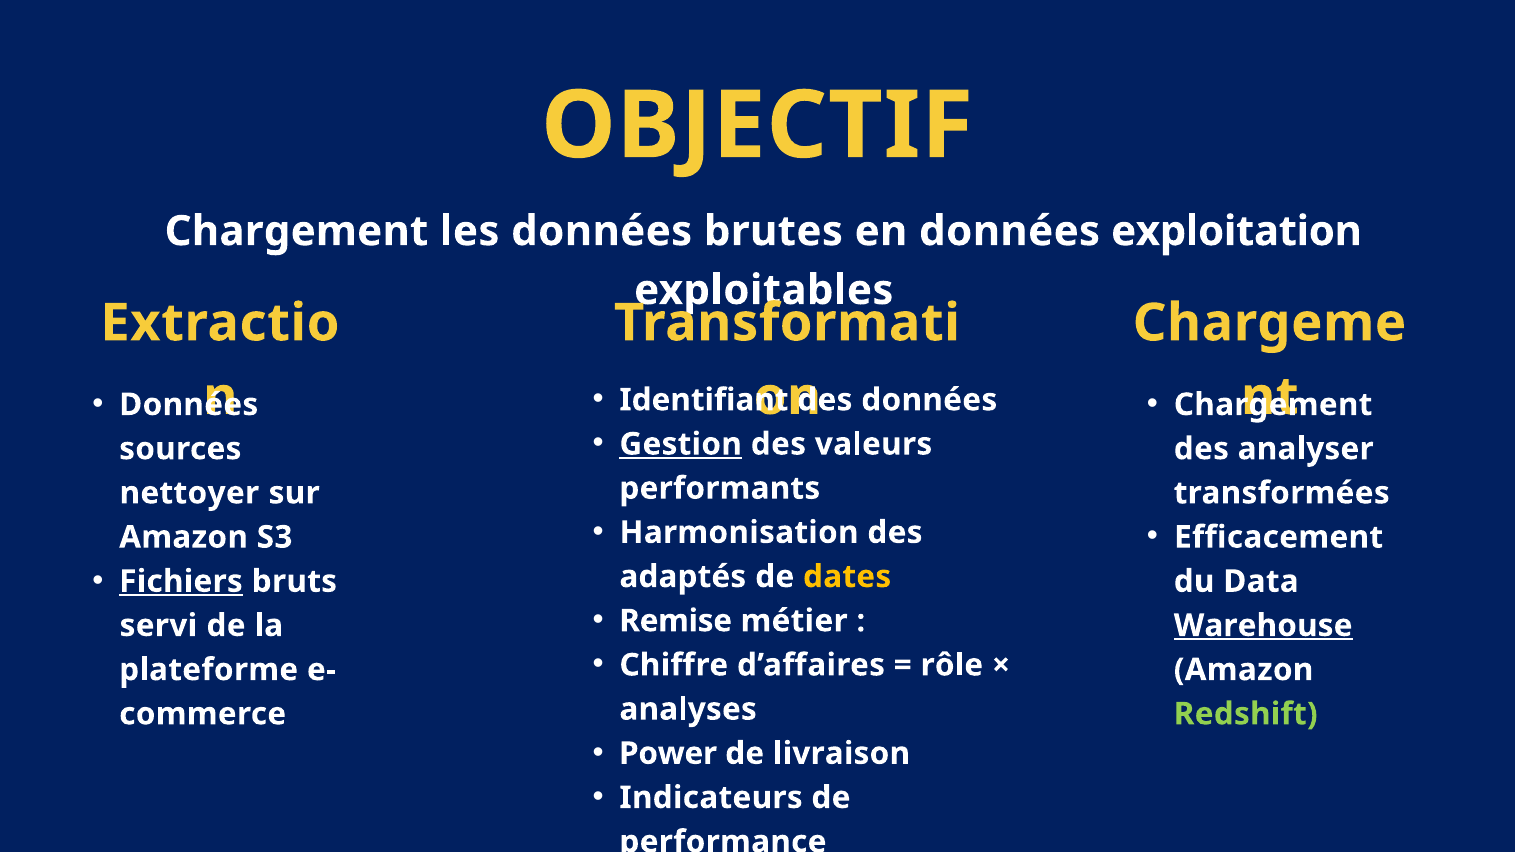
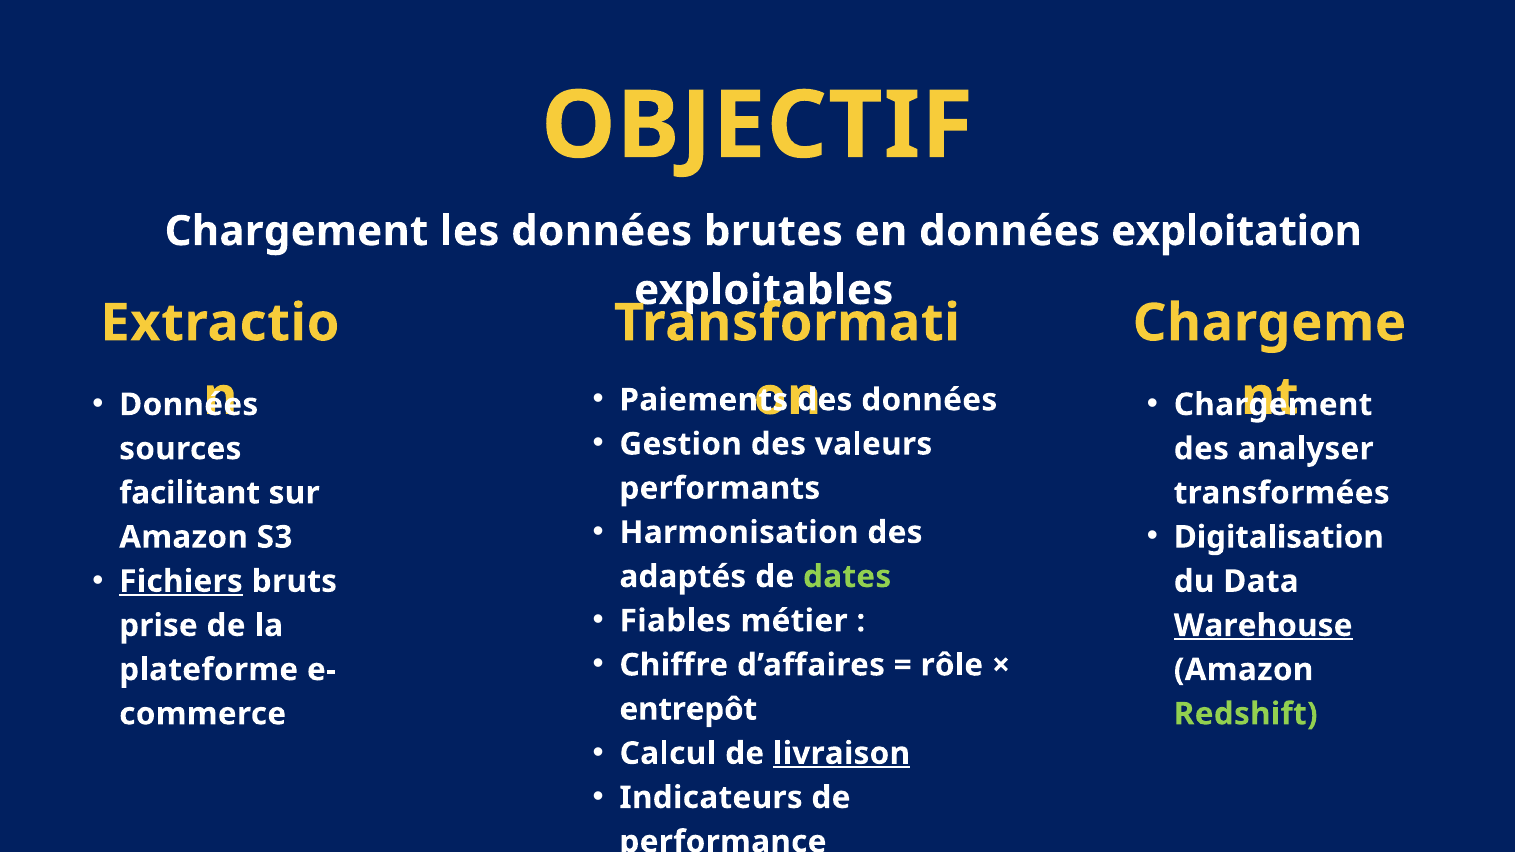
Identifiant: Identifiant -> Paiements (704, 400)
Gestion underline: present -> none (681, 444)
nettoyer: nettoyer -> facilitant (190, 493)
Efficacement: Efficacement -> Digitalisation (1279, 537)
dates colour: yellow -> light green (847, 577)
Remise: Remise -> Fiables (675, 621)
servi: servi -> prise (158, 626)
analyses: analyses -> entrepôt (688, 709)
Power: Power -> Calcul (668, 754)
livraison underline: none -> present (842, 754)
